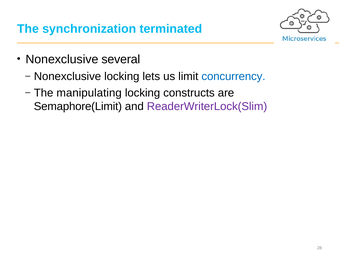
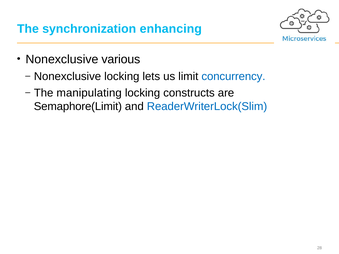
terminated: terminated -> enhancing (171, 29)
several: several -> various (121, 59)
ReaderWriterLock(Slim colour: purple -> blue (207, 106)
